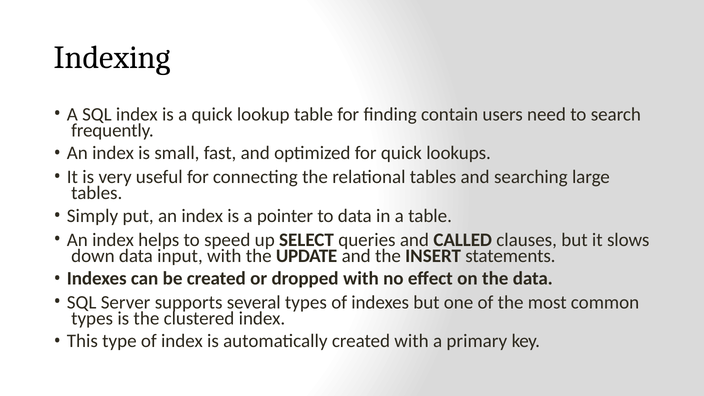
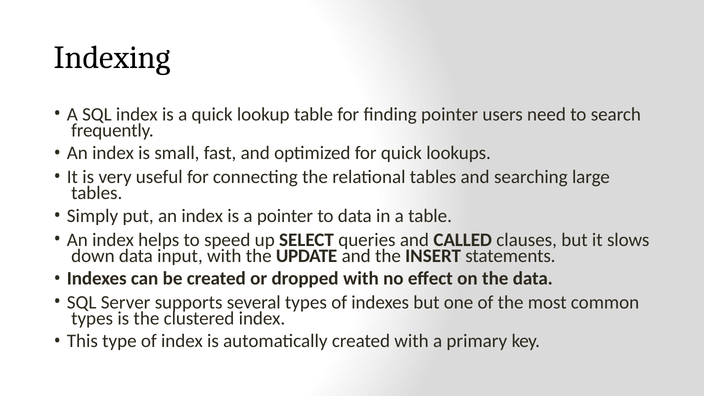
finding contain: contain -> pointer (450, 114)
